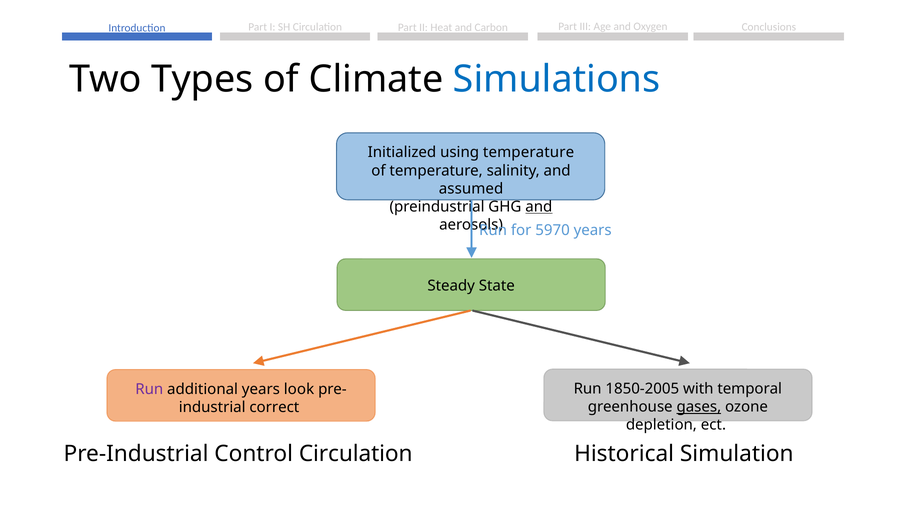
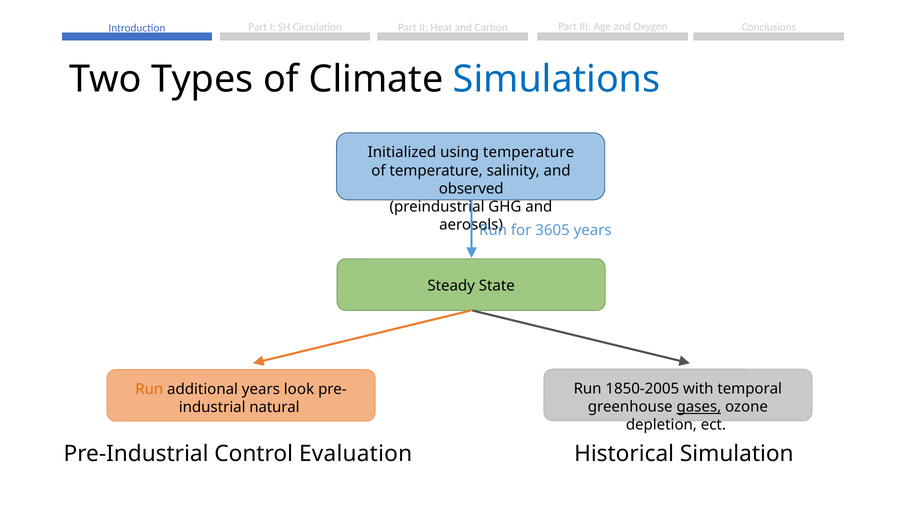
assumed: assumed -> observed (471, 189)
and underline: present -> none (539, 207)
5970: 5970 -> 3605 (553, 230)
Run colour: purple -> orange (149, 390)
correct: correct -> natural (274, 408)
Control Circulation: Circulation -> Evaluation (356, 454)
